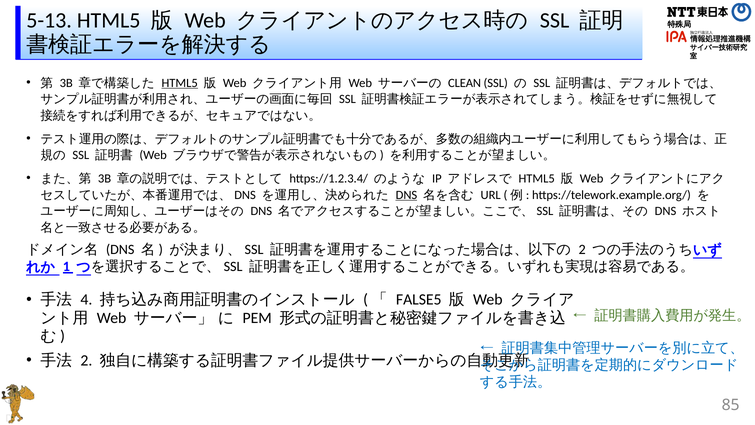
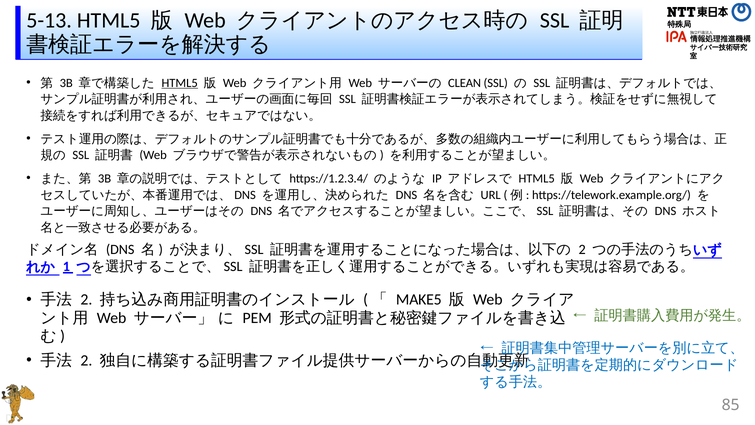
DNS underline: present -> none (406, 195)
4: 4 -> 2 (86, 300)
FALSE5: FALSE5 -> MAKE5 (419, 300)
